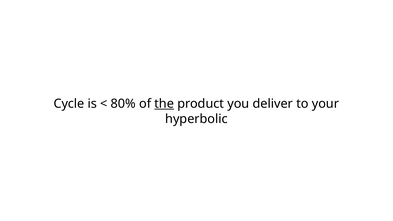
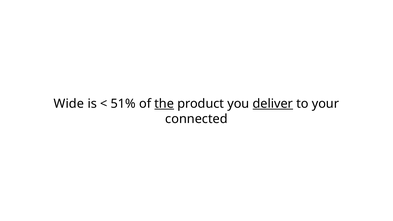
Cycle: Cycle -> Wide (69, 104)
80%: 80% -> 51% (123, 104)
deliver underline: none -> present (273, 104)
hyperbolic: hyperbolic -> connected (196, 119)
